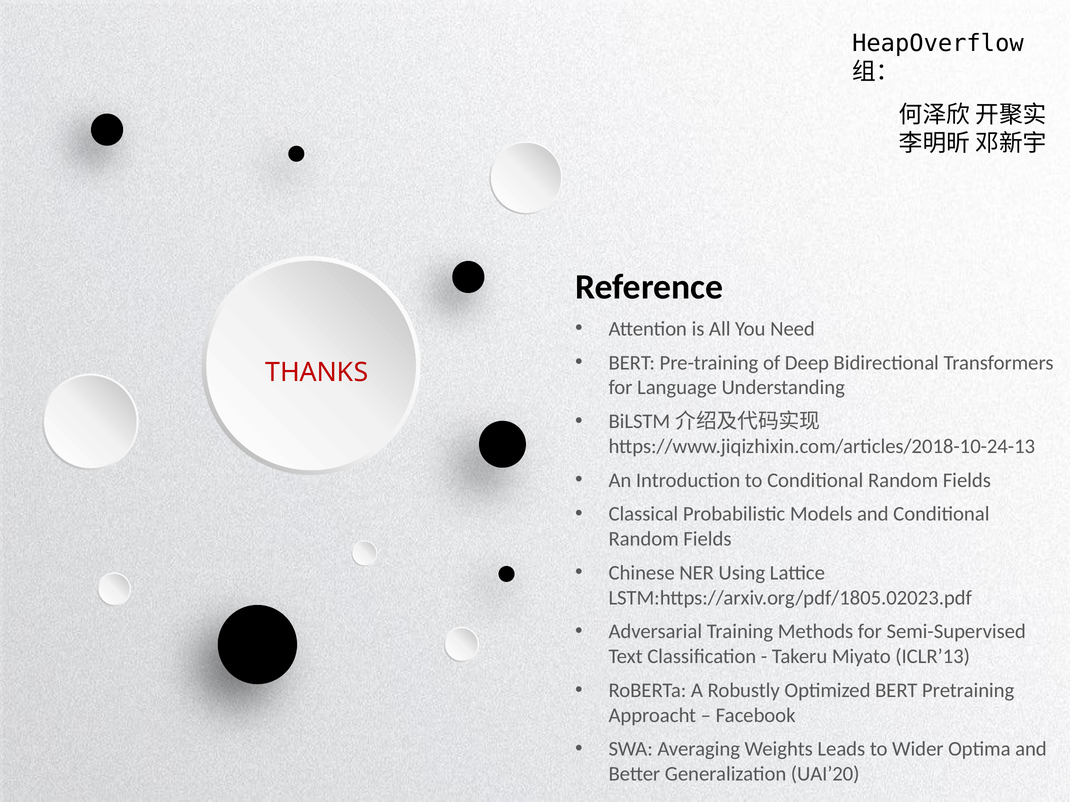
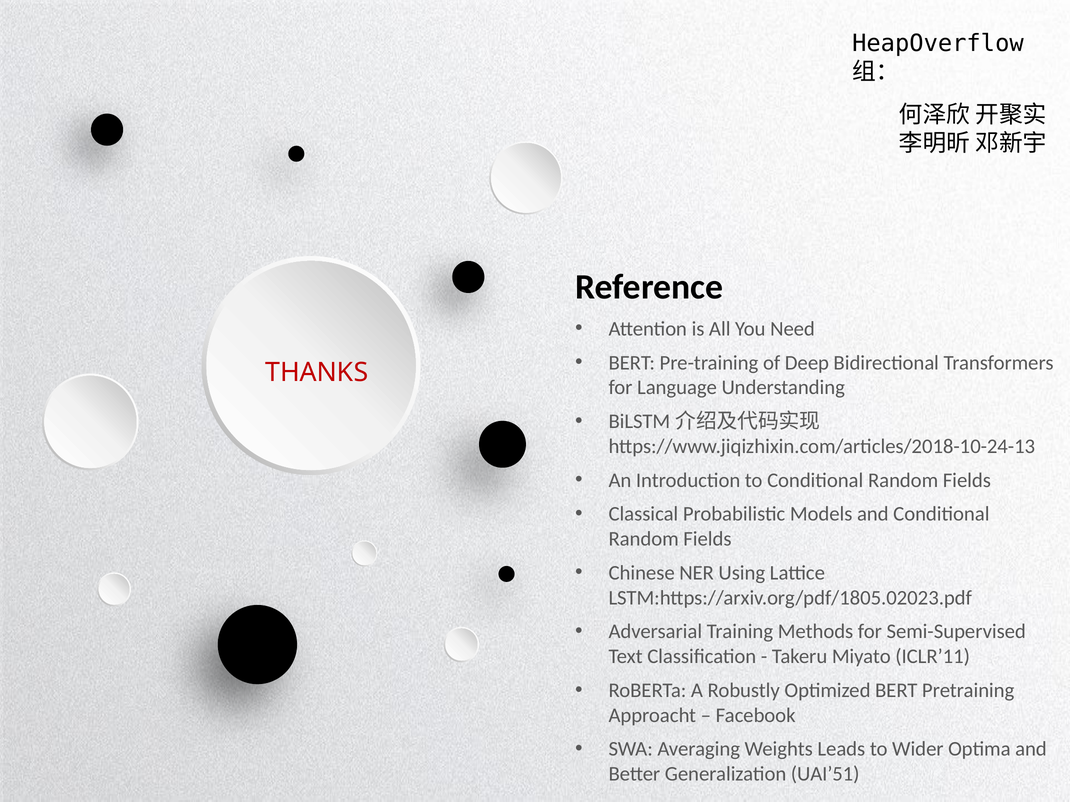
ICLR’13: ICLR’13 -> ICLR’11 (933, 657)
UAI’20: UAI’20 -> UAI’51 (825, 775)
